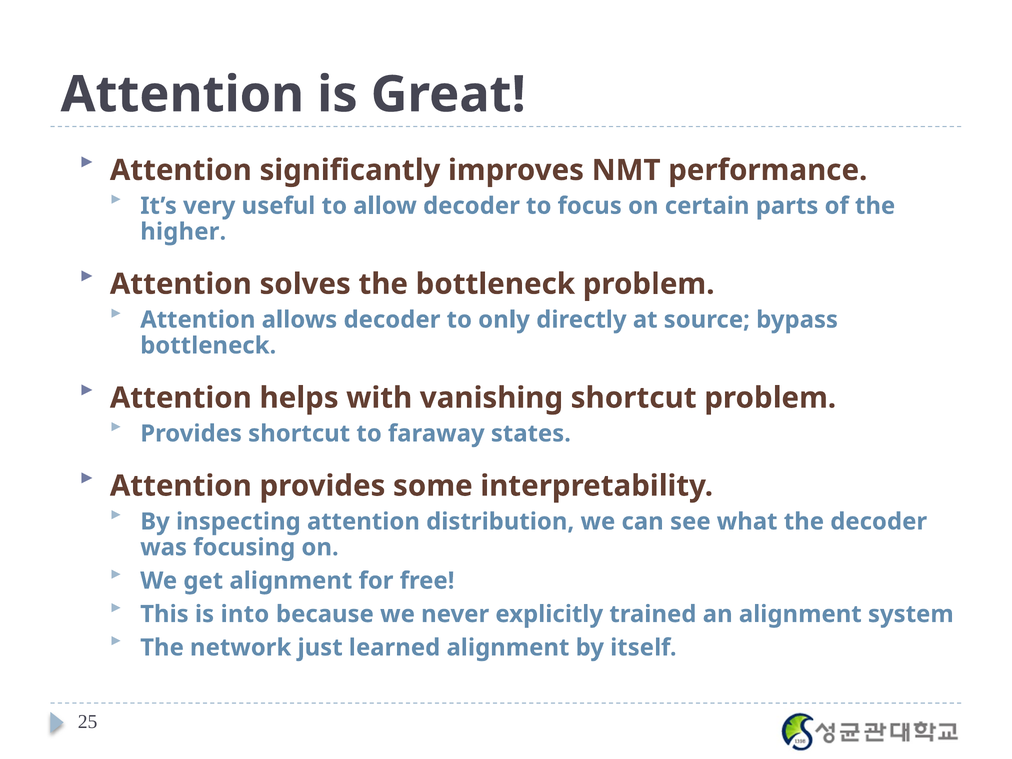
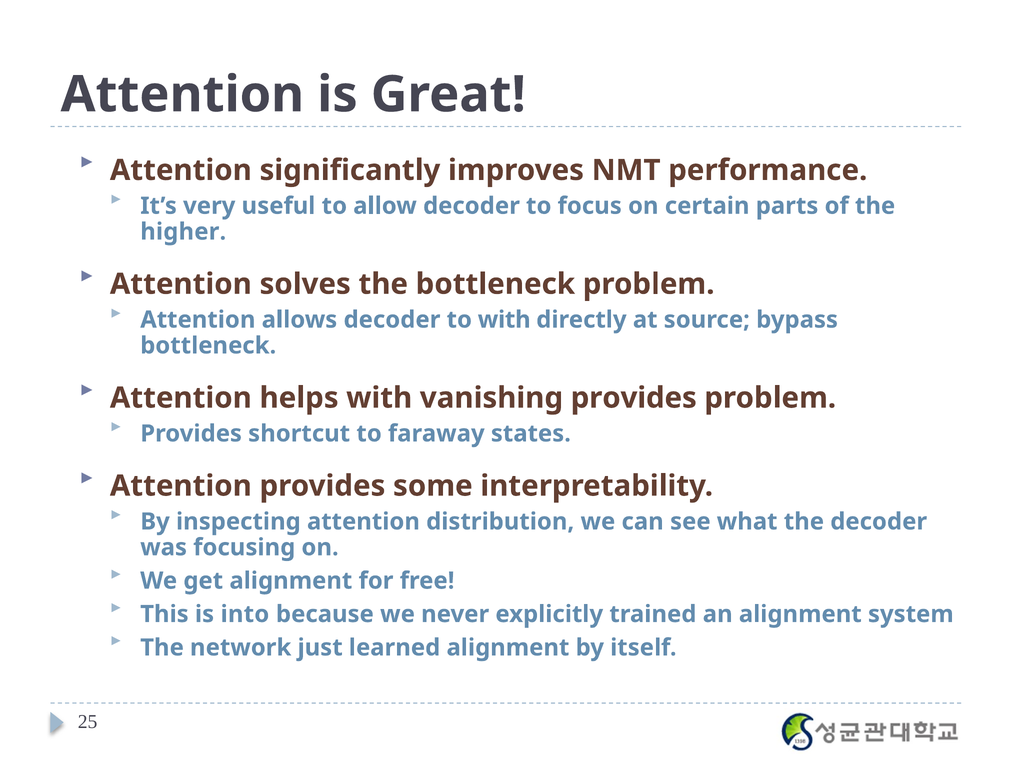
to only: only -> with (504, 320)
vanishing shortcut: shortcut -> provides (634, 398)
